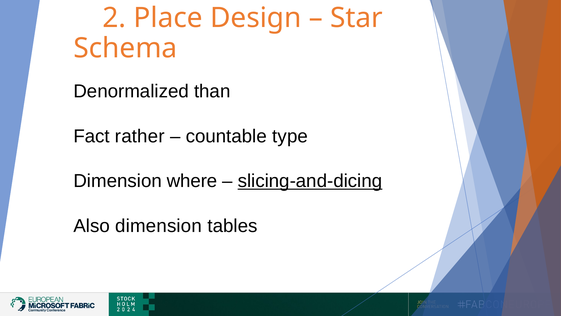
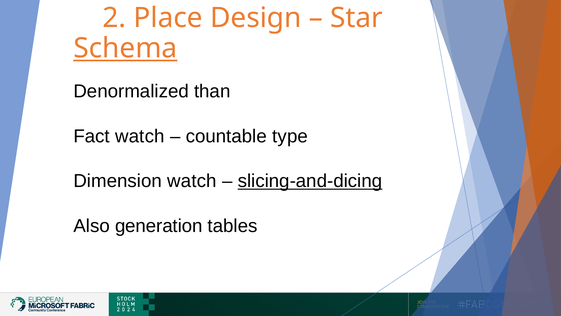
Schema underline: none -> present (125, 48)
Fact rather: rather -> watch (140, 136)
Dimension where: where -> watch (192, 181)
Also dimension: dimension -> generation (159, 226)
